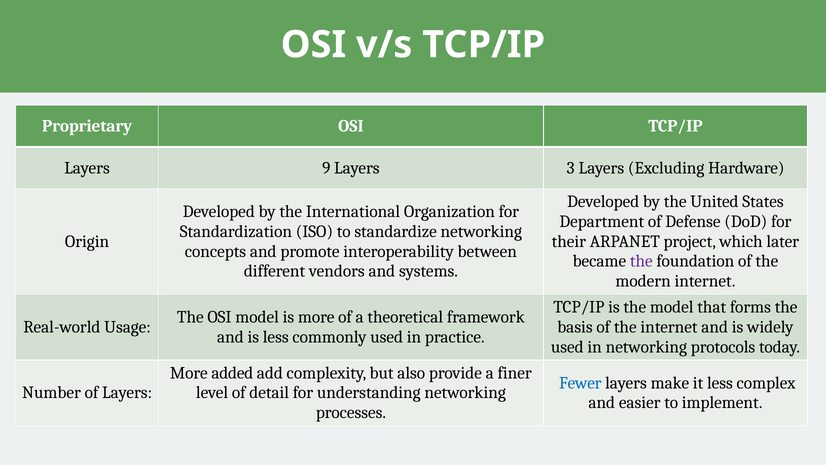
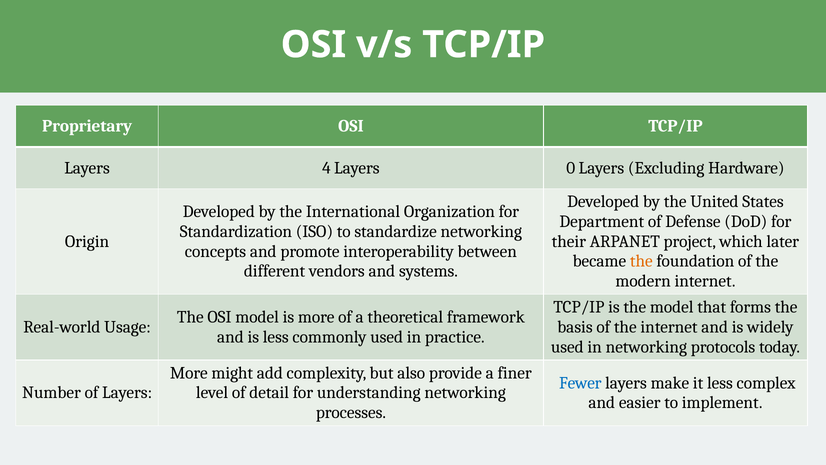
9: 9 -> 4 (326, 168)
3: 3 -> 0 (571, 168)
the colour: purple -> orange (641, 261)
added: added -> might (232, 373)
